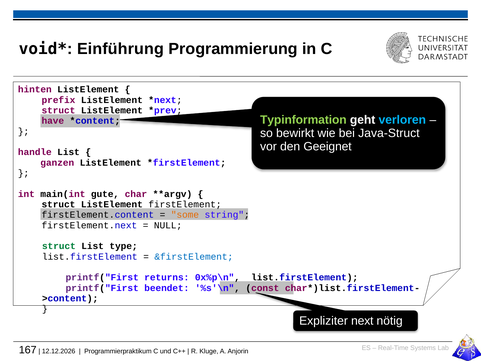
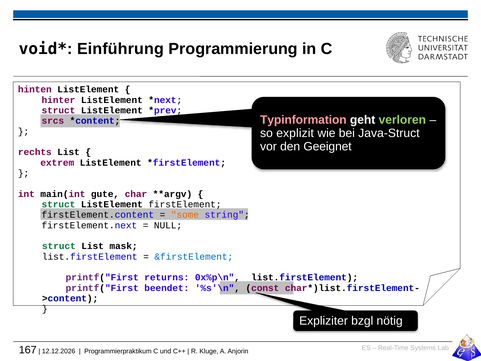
prefix: prefix -> hinter (58, 100)
Typinformation colour: light green -> pink (303, 120)
verloren colour: light blue -> light green (402, 120)
have: have -> srcs (53, 121)
bewirkt: bewirkt -> explizit (295, 133)
handle: handle -> rechts (35, 152)
ganzen: ganzen -> extrem (57, 163)
struct colour: black -> green (58, 204)
type: type -> mask (124, 246)
next: next -> bzgl (362, 321)
